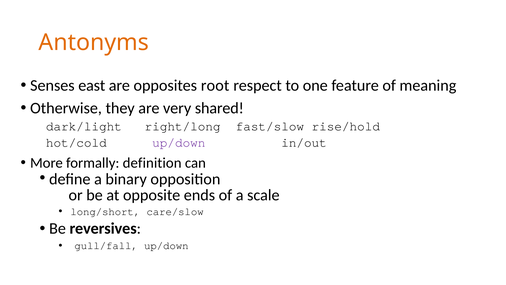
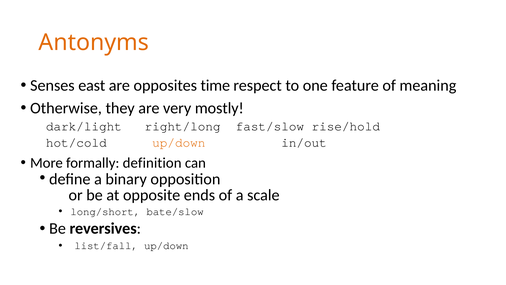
root: root -> time (215, 85)
shared: shared -> mostly (219, 108)
up/down colour: purple -> orange (179, 143)
care/slow: care/slow -> bate/slow (175, 211)
gull/fall: gull/fall -> list/fall (106, 245)
